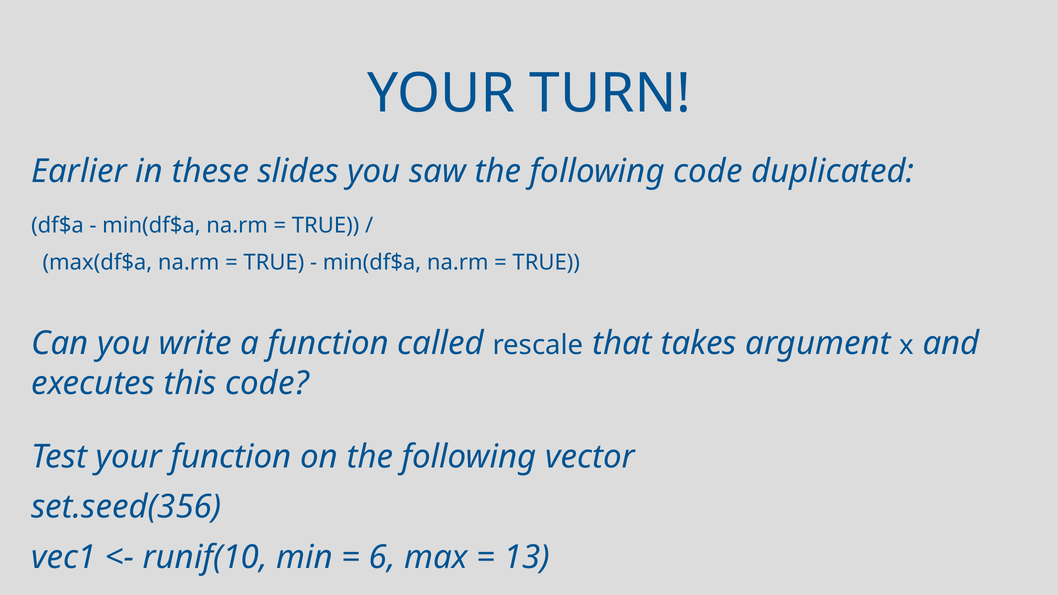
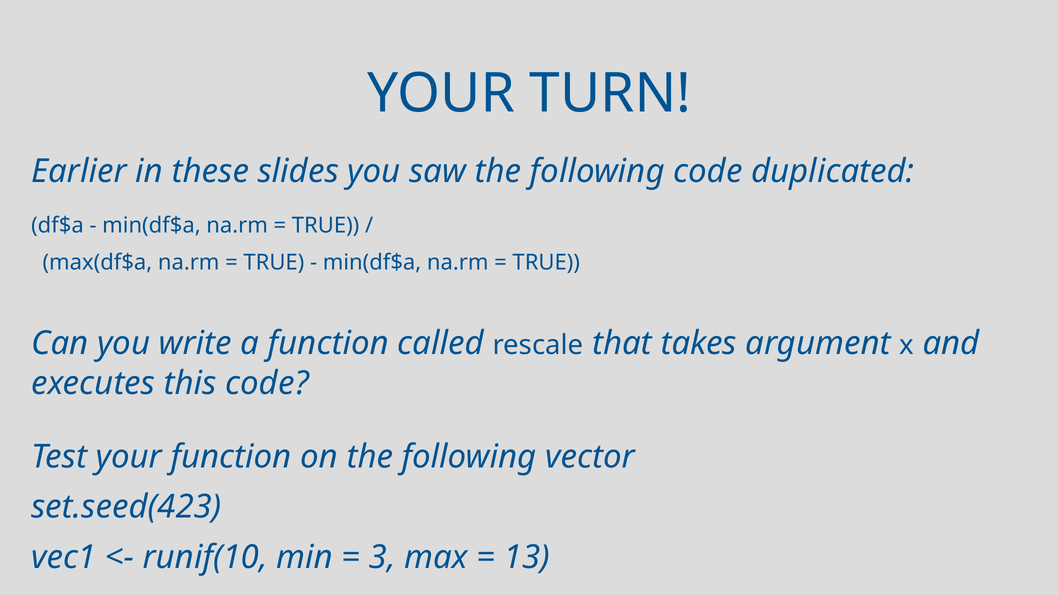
set.seed(356: set.seed(356 -> set.seed(423 (126, 507)
6: 6 -> 3 (382, 557)
